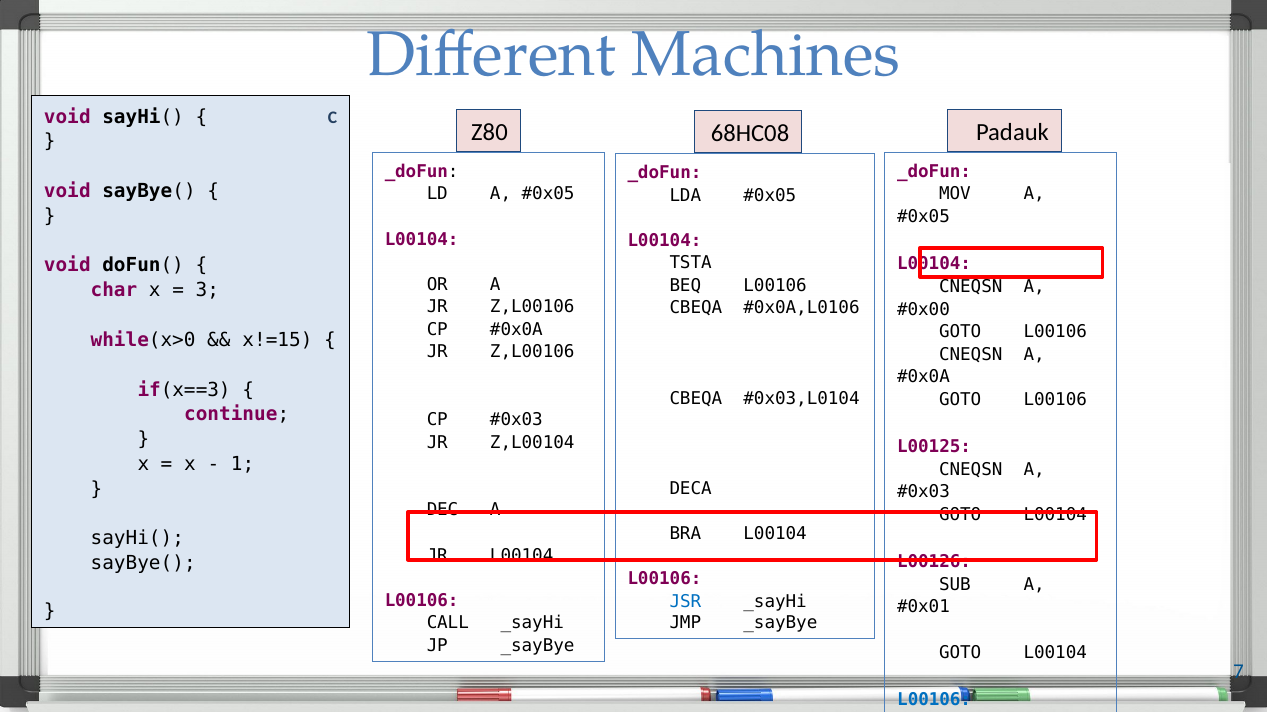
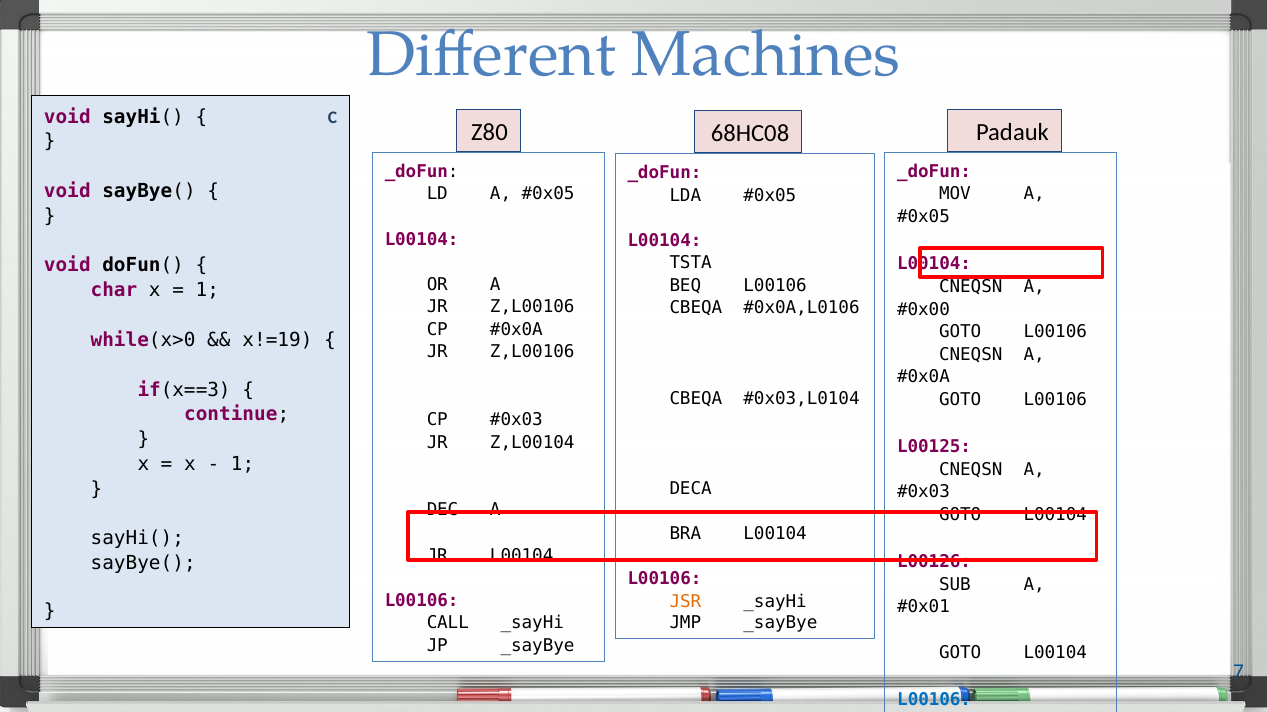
3: 3 -> 1 (207, 291)
x!=15: x!=15 -> x!=19 (277, 340)
JSR colour: blue -> orange (685, 602)
